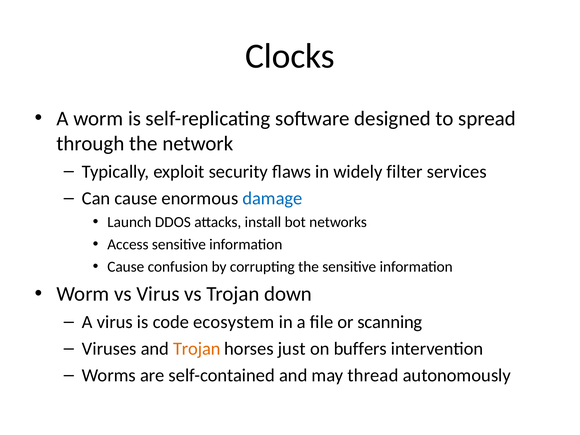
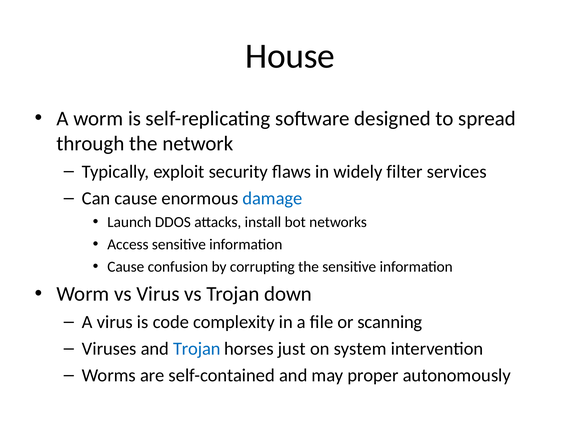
Clocks: Clocks -> House (290, 56)
ecosystem: ecosystem -> complexity (234, 322)
Trojan colour: orange -> blue (197, 349)
buffers: buffers -> system (360, 349)
thread: thread -> proper (373, 375)
